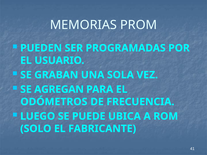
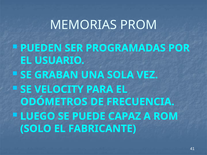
AGREGAN: AGREGAN -> VELOCITY (59, 90)
UBICA: UBICA -> CAPAZ (125, 116)
